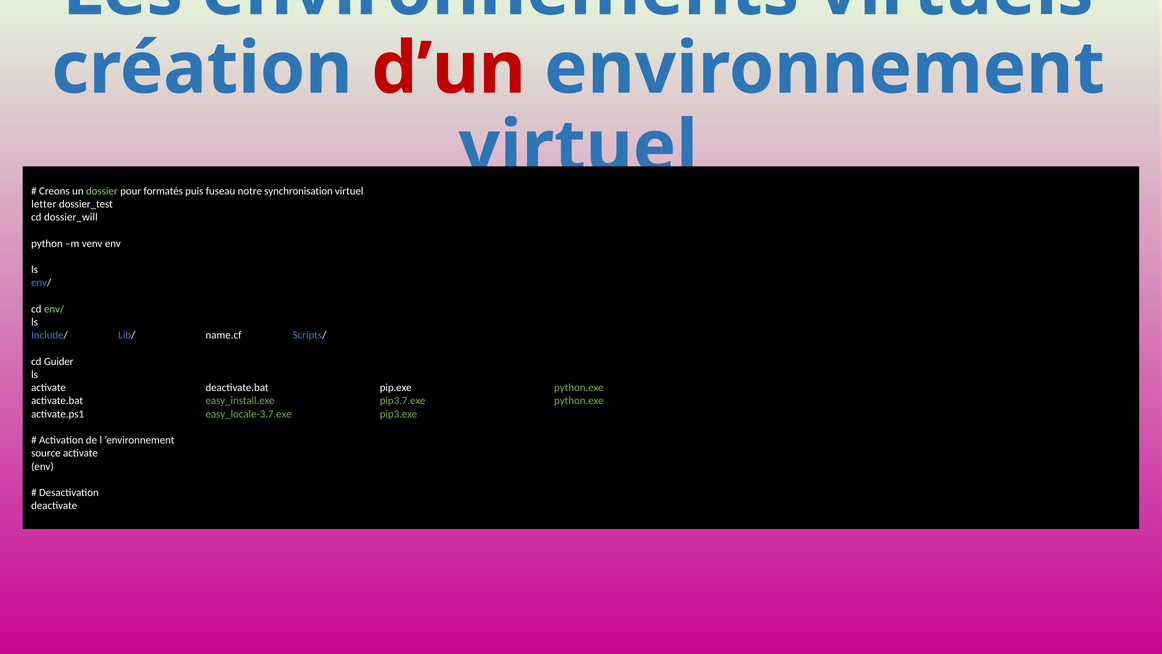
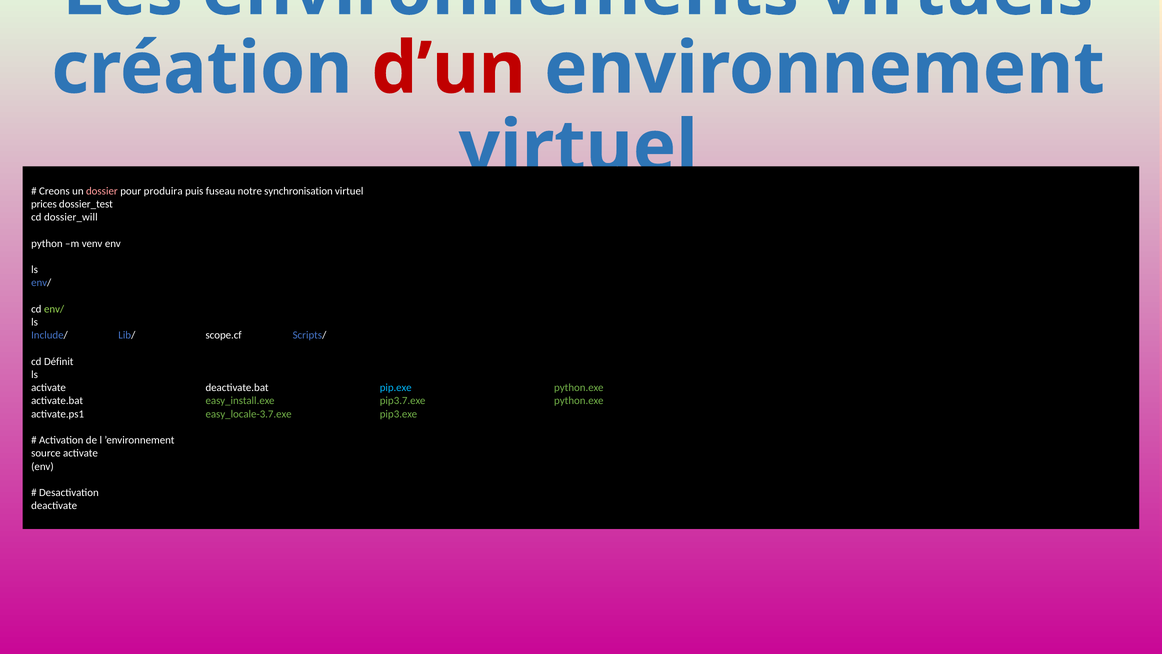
dossier colour: light green -> pink (102, 191)
formatés: formatés -> produira (163, 191)
letter: letter -> prices (44, 204)
name.cf: name.cf -> scope.cf (224, 335)
Guider: Guider -> Définit (59, 361)
pip.exe colour: white -> light blue (396, 388)
